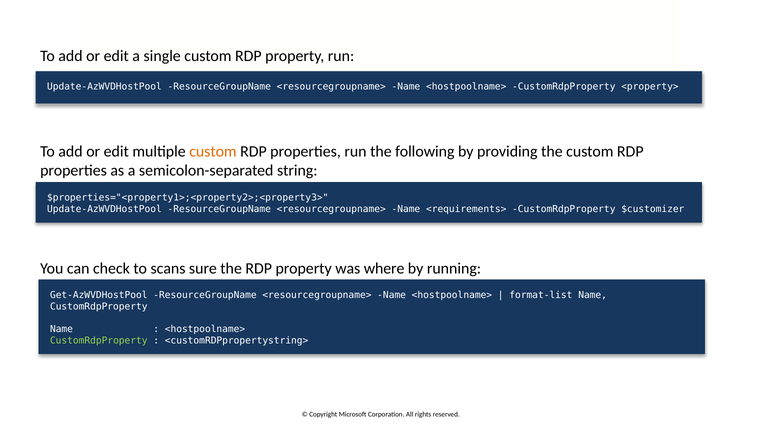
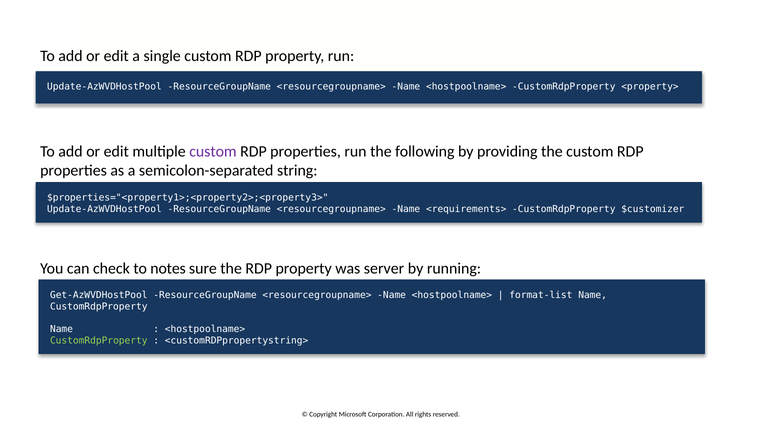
custom colour: orange -> purple (213, 151)
scans: scans -> notes (168, 268)
where: where -> server (384, 268)
